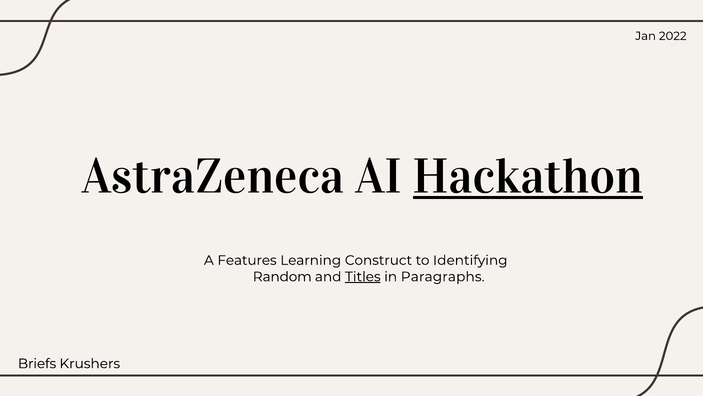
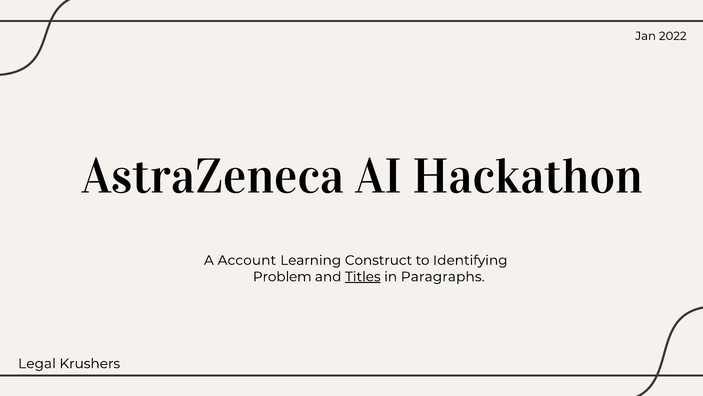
Hackathon underline: present -> none (528, 176)
Features: Features -> Account (247, 260)
Random: Random -> Problem (282, 276)
Briefs: Briefs -> Legal (37, 363)
